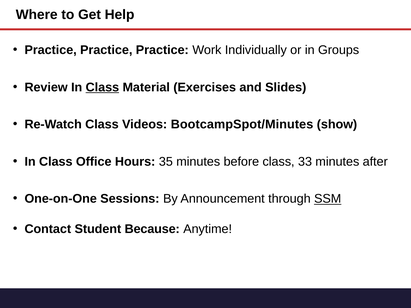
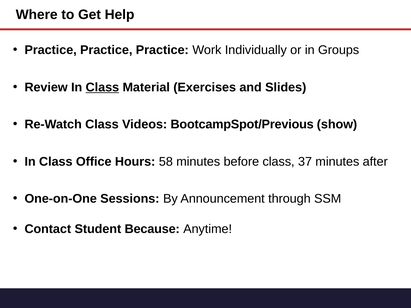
BootcampSpot/Minutes: BootcampSpot/Minutes -> BootcampSpot/Previous (242, 125)
35: 35 -> 58 (166, 162)
33: 33 -> 37 (305, 162)
SSM underline: present -> none (328, 199)
